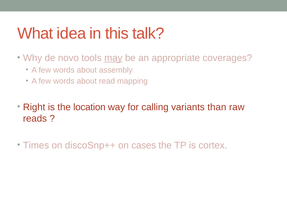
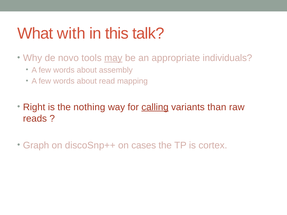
idea: idea -> with (71, 33)
coverages: coverages -> individuals (227, 58)
location: location -> nothing (89, 107)
calling underline: none -> present (155, 107)
Times: Times -> Graph (36, 145)
